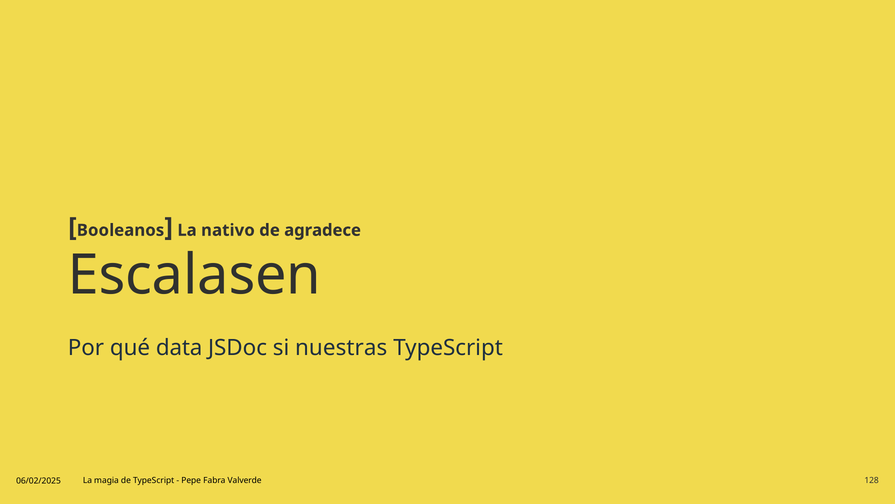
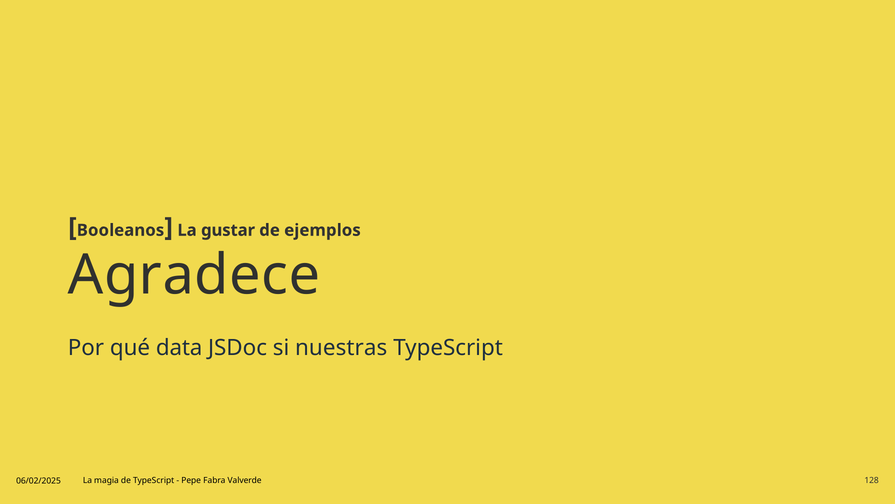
nativo: nativo -> gustar (228, 230)
agradece: agradece -> ejemplos (322, 230)
Escalasen: Escalasen -> Agradece (194, 275)
